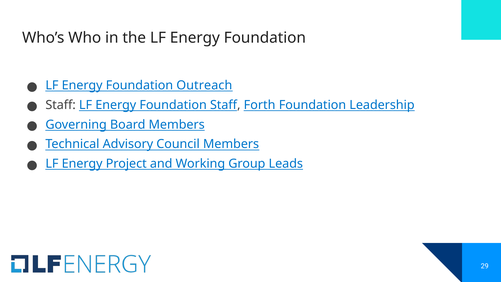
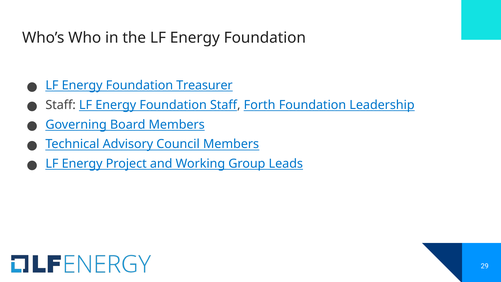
Outreach: Outreach -> Treasurer (204, 85)
